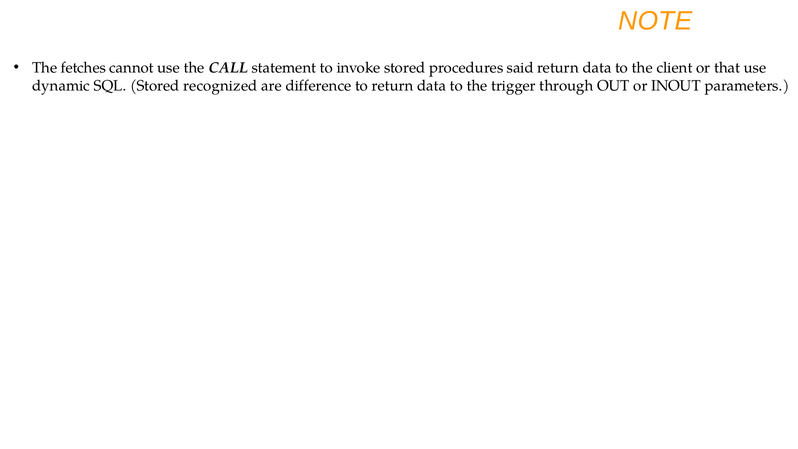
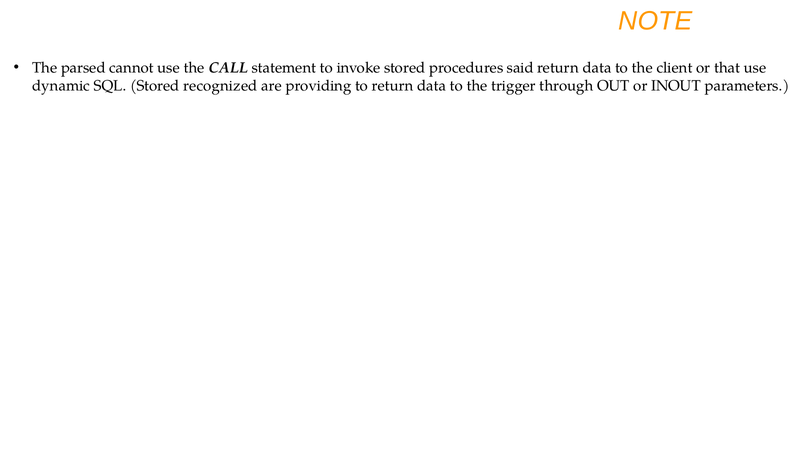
fetches: fetches -> parsed (83, 68)
difference: difference -> providing (319, 86)
